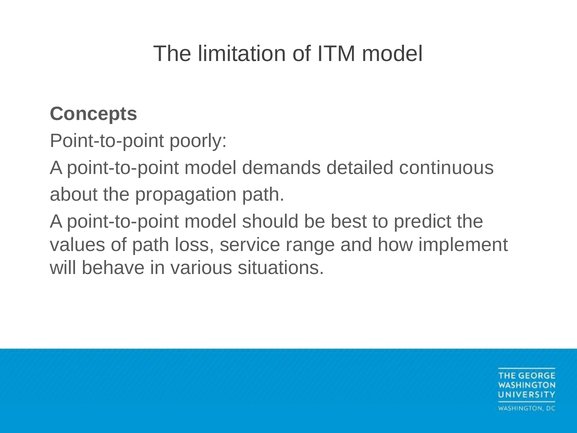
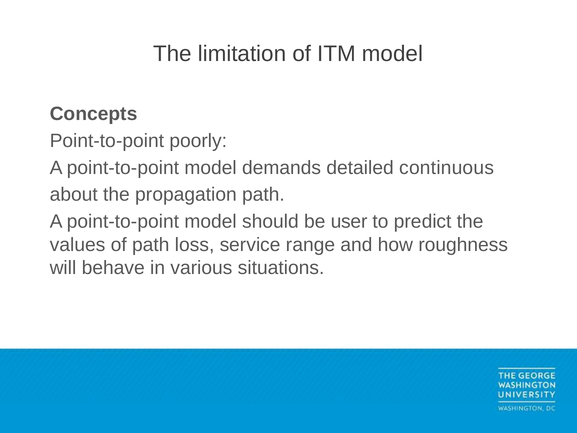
best: best -> user (349, 221)
implement: implement -> roughness (463, 245)
